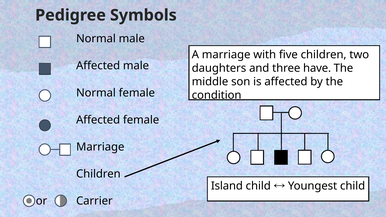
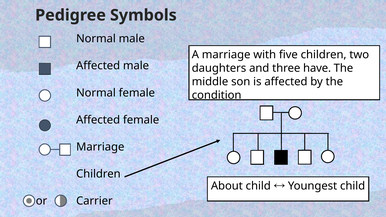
Island: Island -> About (227, 186)
